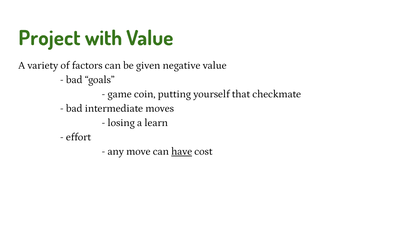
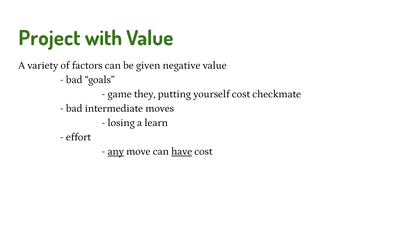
coin: coin -> they (145, 94)
yourself that: that -> cost (241, 94)
any underline: none -> present (116, 152)
